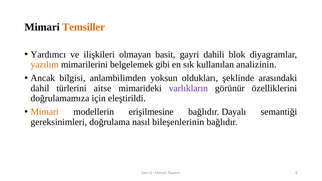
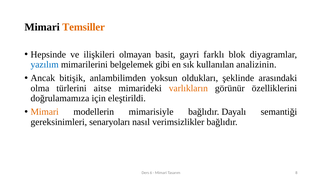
Yardımcı: Yardımcı -> Hepsinde (48, 54)
dahili: dahili -> farklı (214, 54)
yazılım colour: orange -> blue (45, 65)
bilgisi: bilgisi -> bitişik (72, 78)
dahil: dahil -> olma (40, 88)
varlıkların colour: purple -> orange (188, 88)
erişilmesine: erişilmesine -> mimarisiyle (151, 112)
doğrulama: doğrulama -> senaryoları (110, 122)
bileşenlerinin: bileşenlerinin -> verimsizlikler (178, 122)
